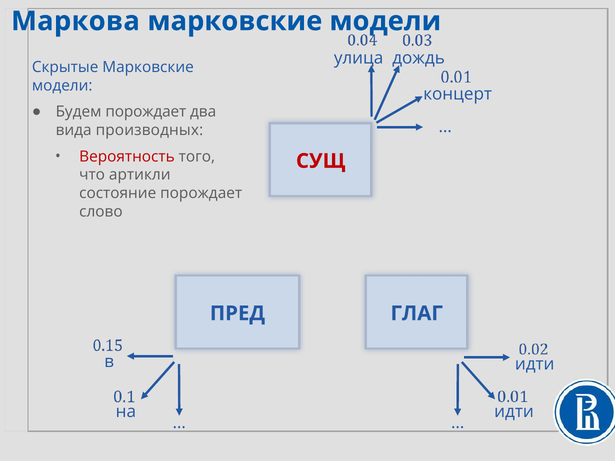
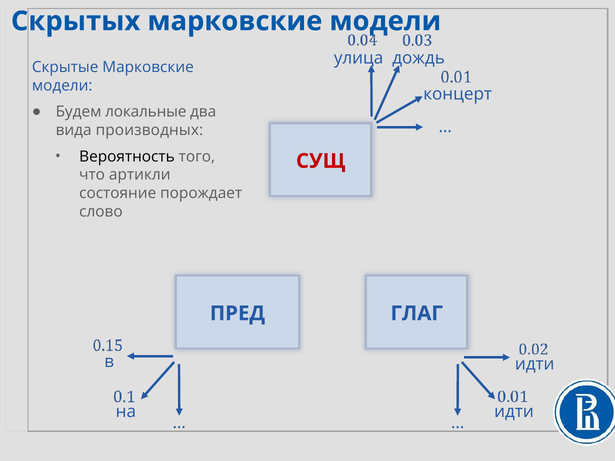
Маркова: Маркова -> Скрытых (76, 21)
Будем порождает: порождает -> локальные (146, 112)
Вероятность colour: red -> black (127, 157)
